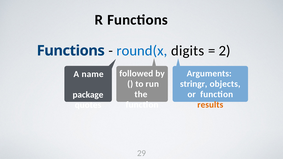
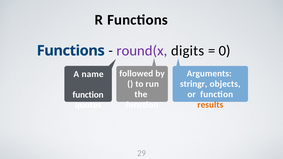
round(x colour: blue -> purple (142, 51)
2: 2 -> 0 (225, 51)
package: package -> function (88, 95)
